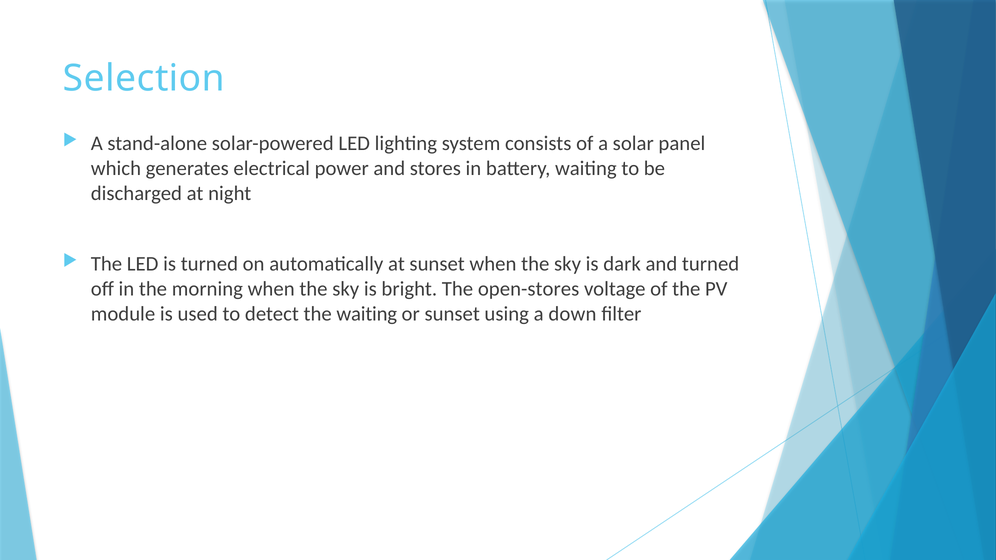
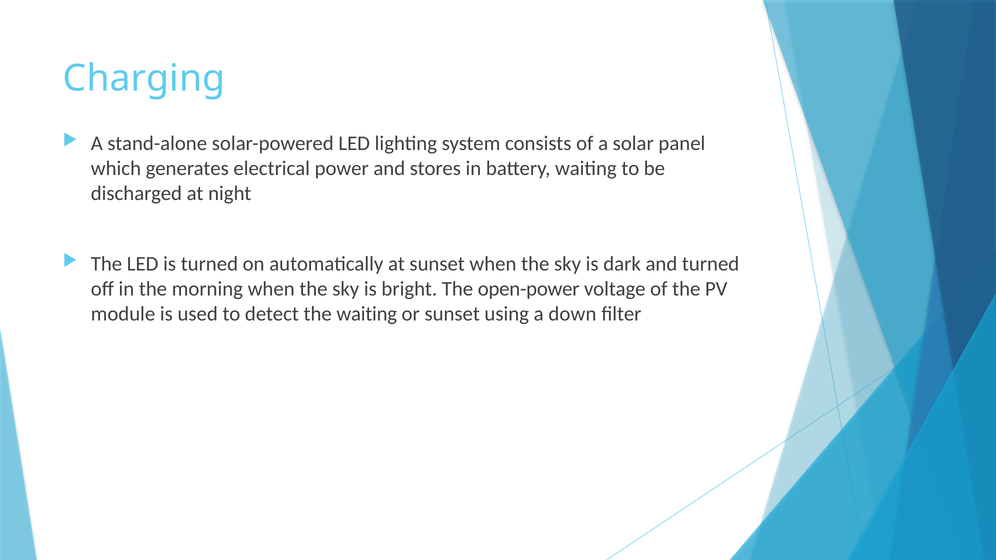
Selection: Selection -> Charging (144, 79)
open-stores: open-stores -> open-power (529, 289)
